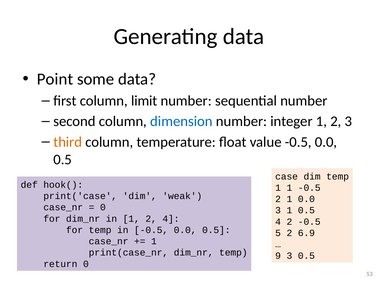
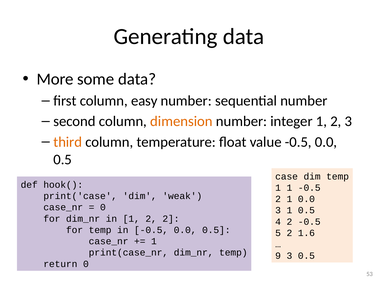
Point: Point -> More (55, 79)
limit: limit -> easy (144, 101)
dimension colour: blue -> orange (181, 122)
2 4: 4 -> 2 (171, 219)
6.9: 6.9 -> 1.6 (306, 233)
